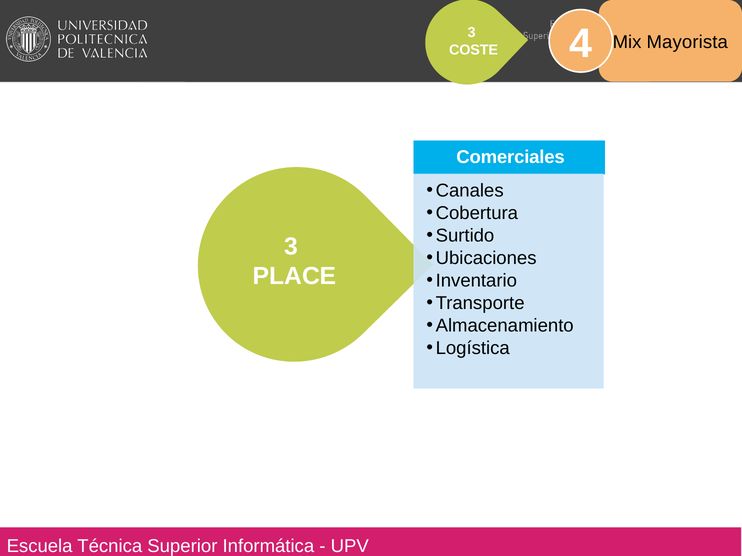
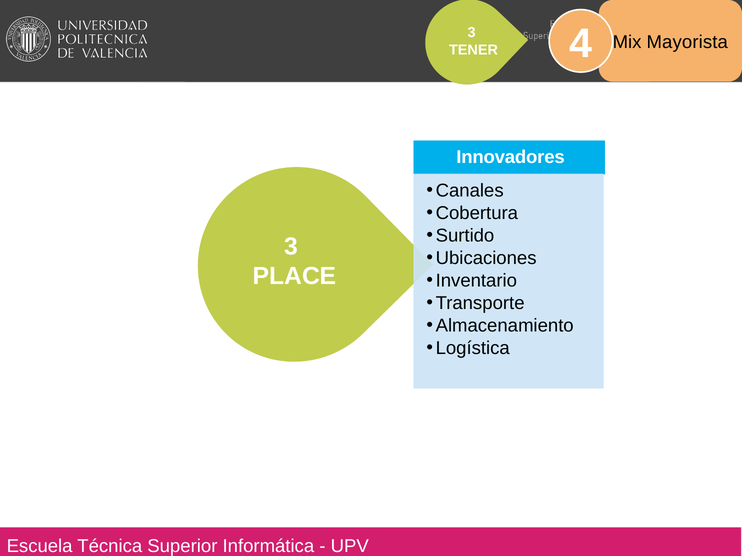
COSTE: COSTE -> TENER (473, 50)
Comerciales: Comerciales -> Innovadores (511, 157)
